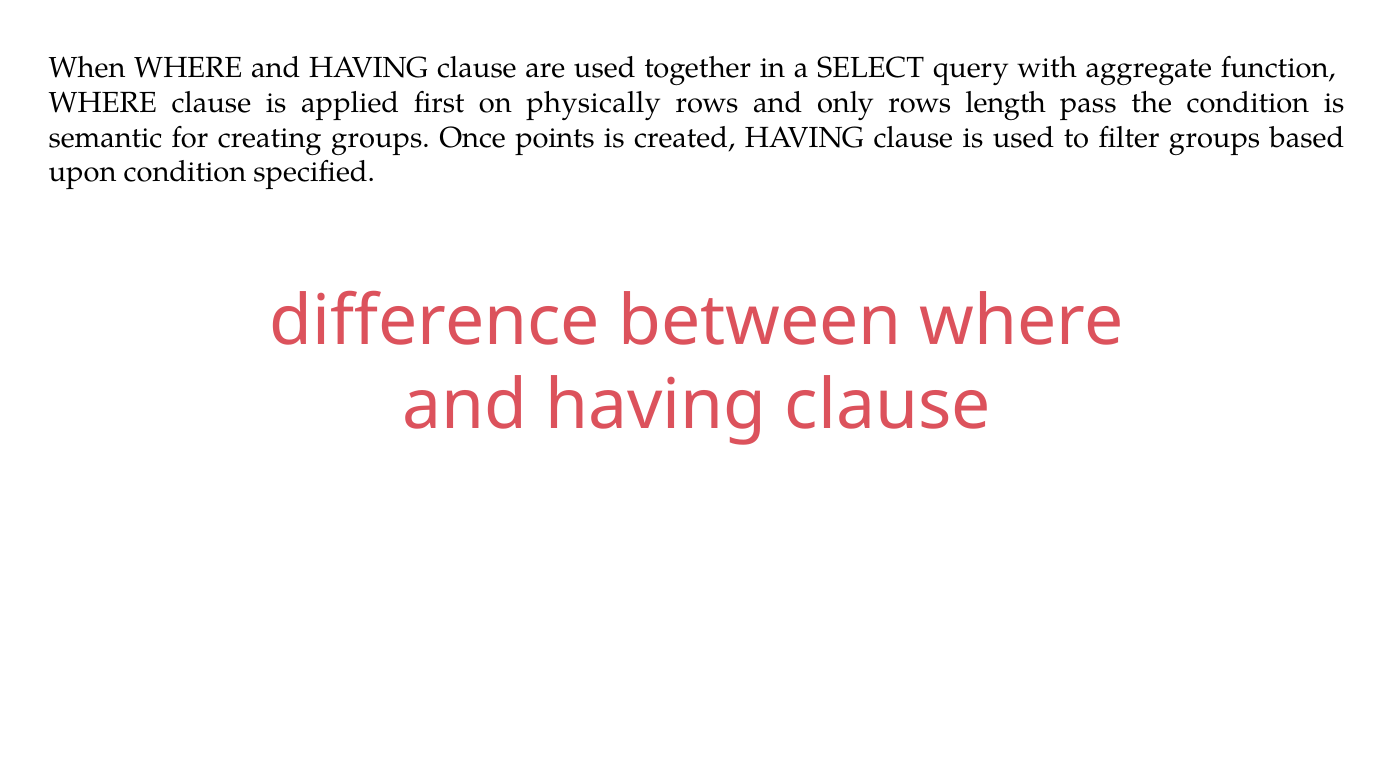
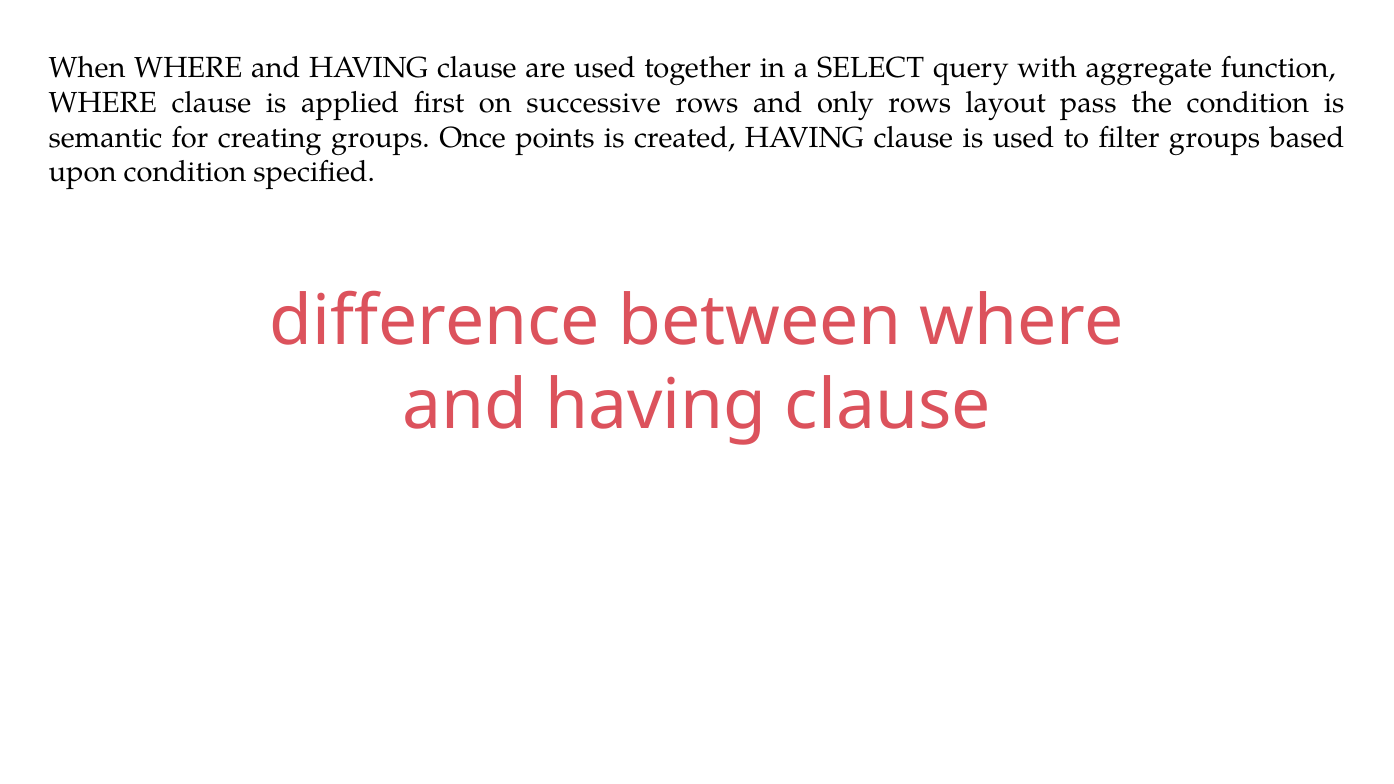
physically: physically -> successive (594, 103)
length: length -> layout (1006, 103)
